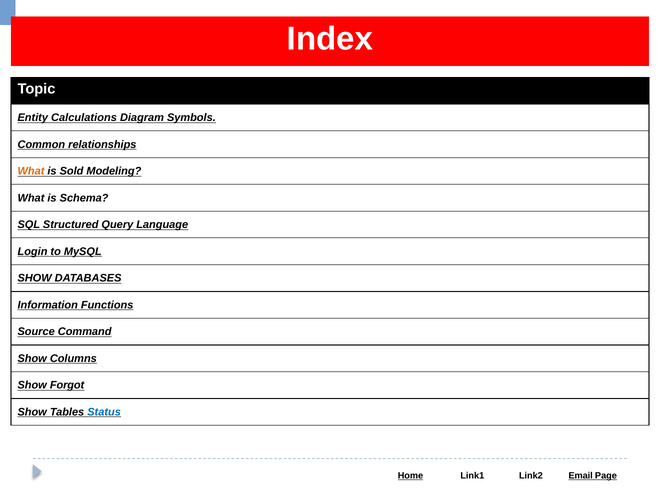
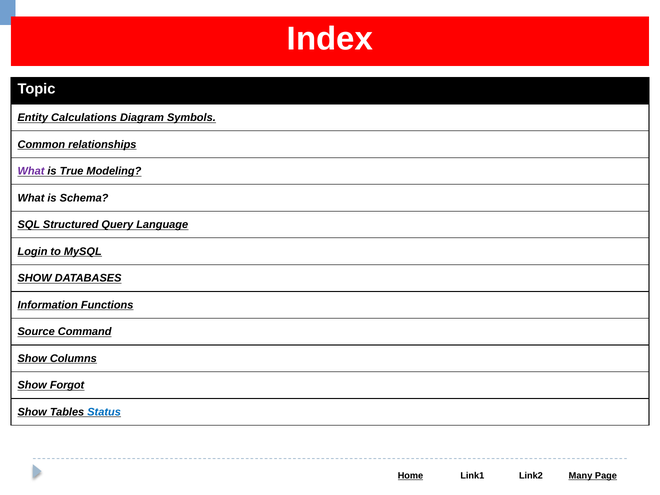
What colour: orange -> purple (31, 171)
Sold: Sold -> True (72, 171)
Email: Email -> Many (581, 476)
